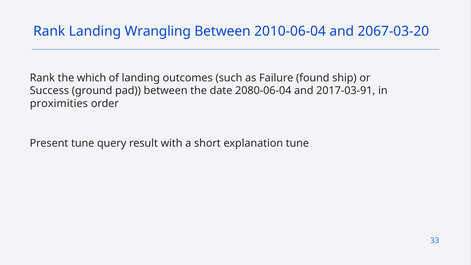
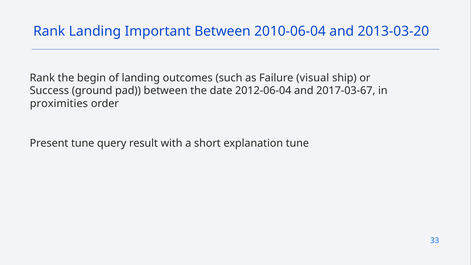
Wrangling: Wrangling -> Important (158, 31)
2067-03-20: 2067-03-20 -> 2013-03-20 (393, 31)
which: which -> begin (91, 78)
found: found -> visual (313, 78)
2080-06-04: 2080-06-04 -> 2012-06-04 (263, 91)
2017-03-91: 2017-03-91 -> 2017-03-67 (346, 91)
